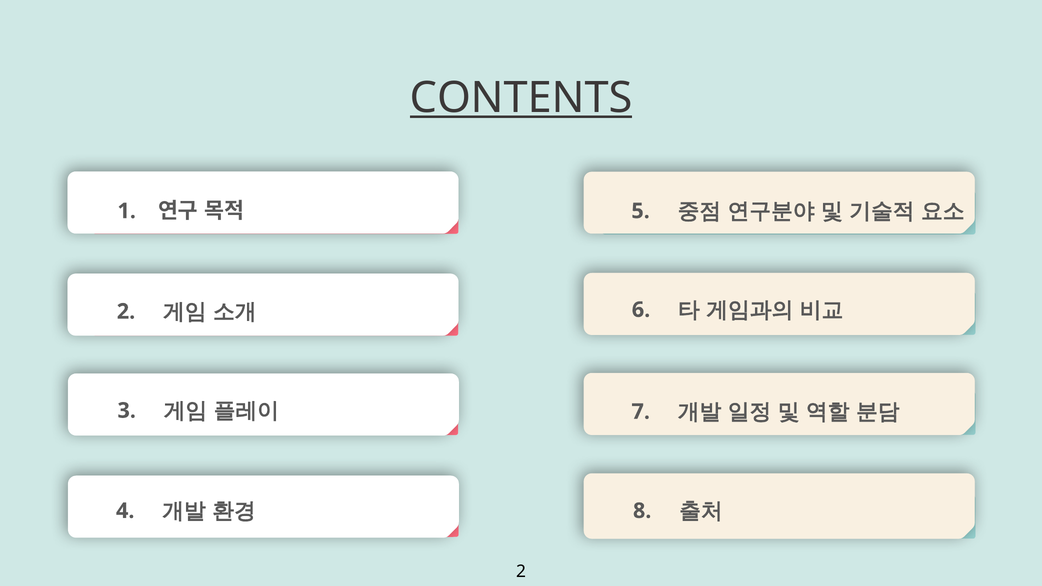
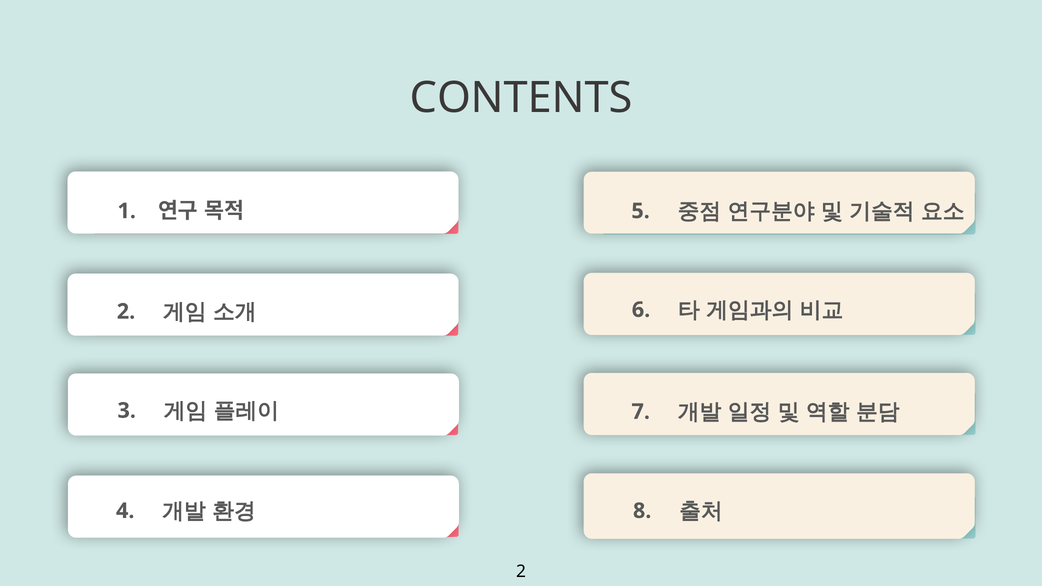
CONTENTS underline: present -> none (521, 98)
